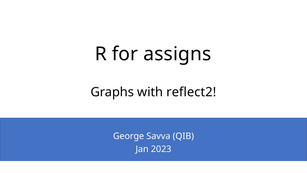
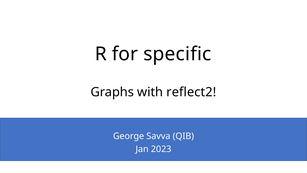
assigns: assigns -> specific (177, 54)
